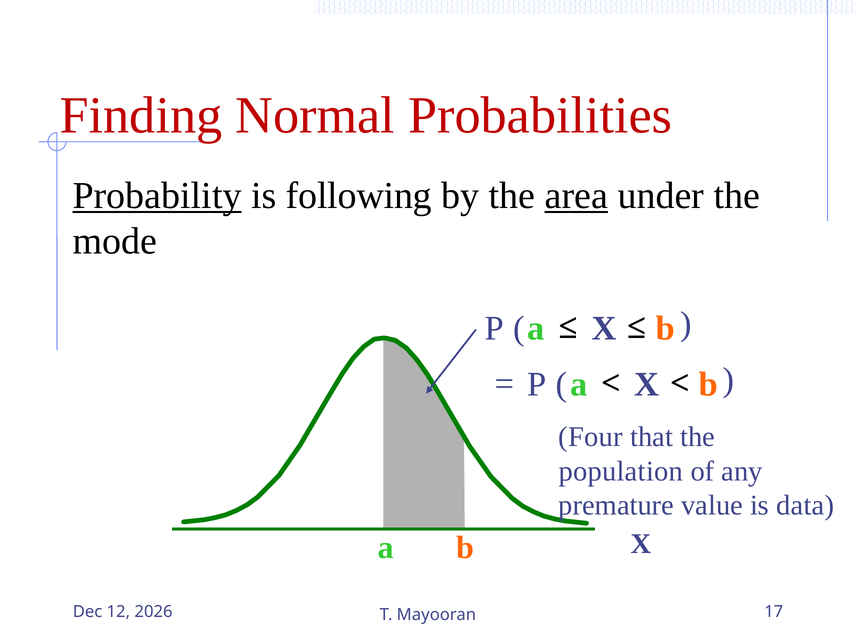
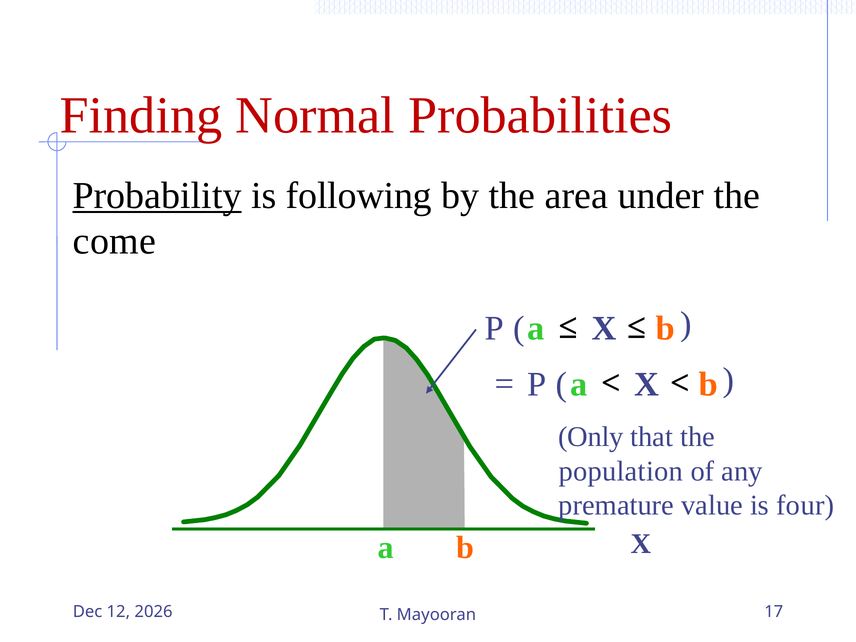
area underline: present -> none (576, 196)
mode: mode -> come (115, 241)
Four: Four -> Only (591, 437)
data: data -> four (805, 506)
